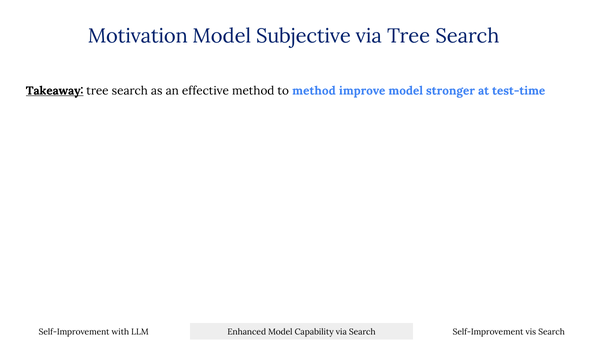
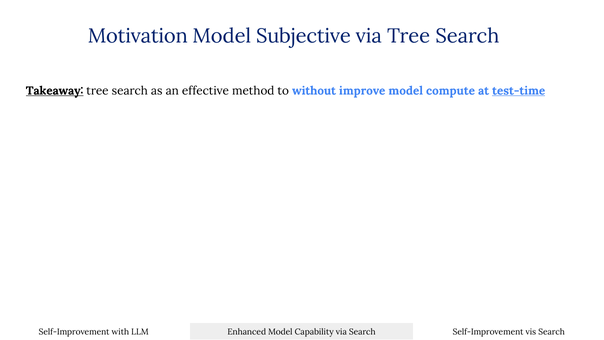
to method: method -> without (314, 91)
stronger: stronger -> compute (450, 91)
test-time underline: none -> present (519, 91)
